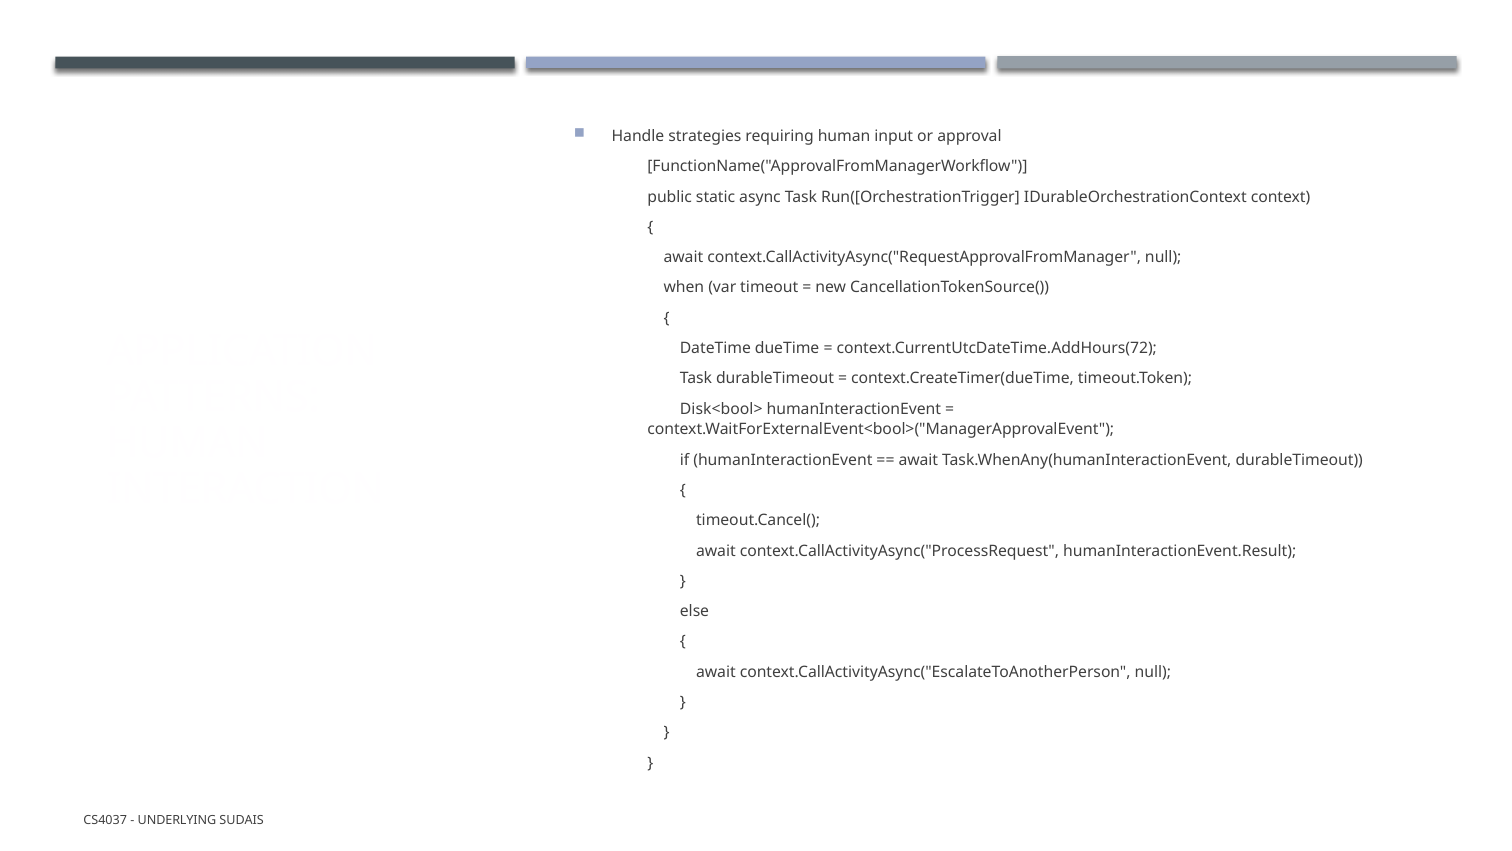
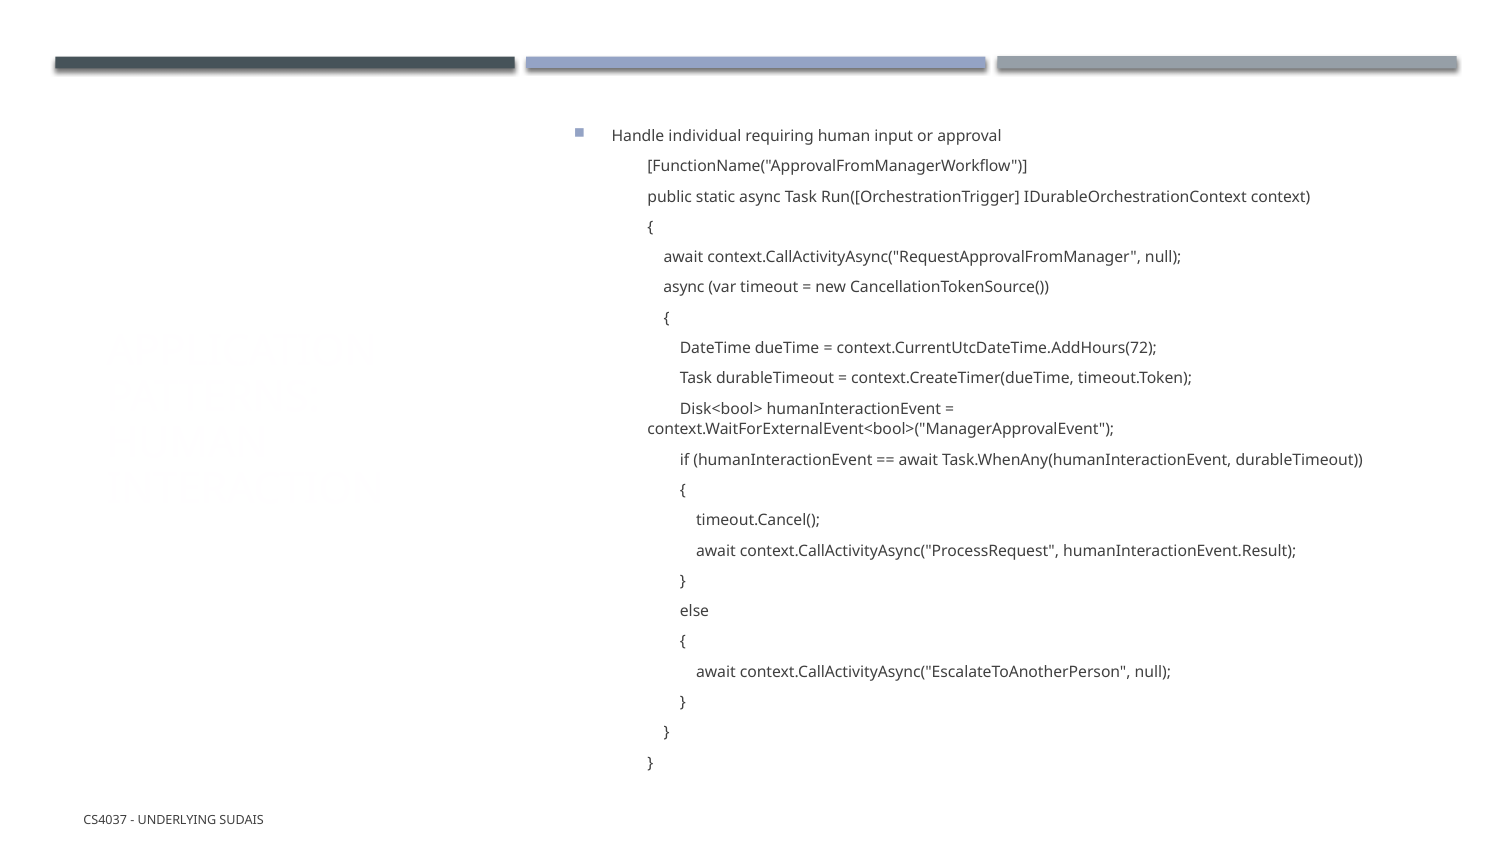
strategies: strategies -> individual (705, 136)
when: when -> async (684, 288)
